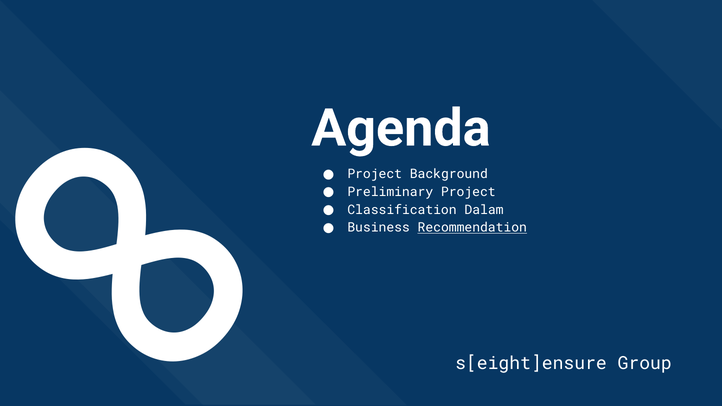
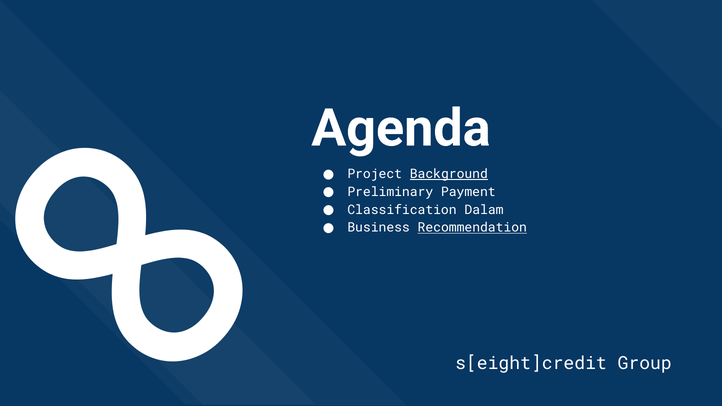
s[eight]ensure: s[eight]ensure -> s[eight]credit (531, 364)
Background underline: none -> present (449, 174)
Preliminary Project: Project -> Payment (468, 192)
